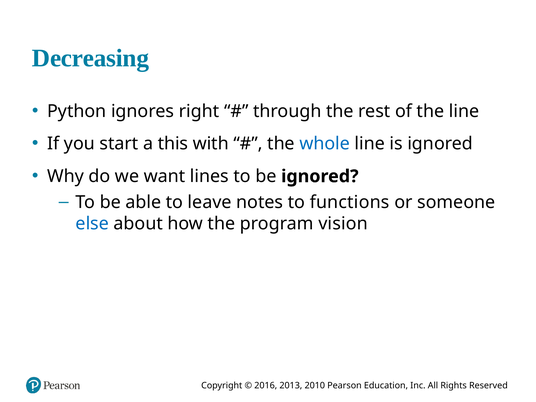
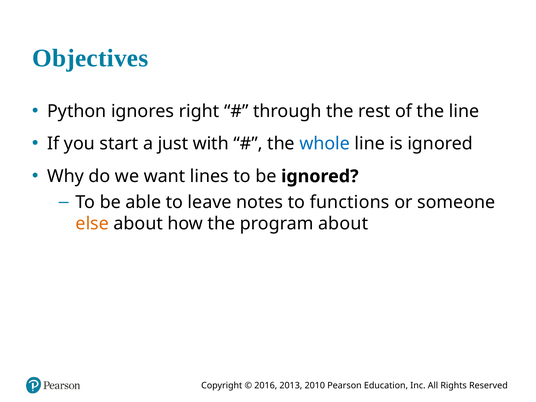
Decreasing: Decreasing -> Objectives (90, 58)
this: this -> just (173, 144)
else colour: blue -> orange (92, 224)
program vision: vision -> about (343, 224)
